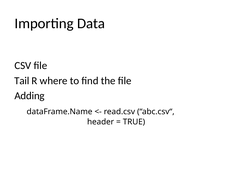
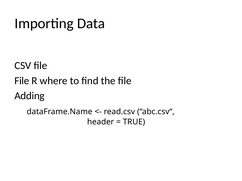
Tail: Tail -> File (22, 81)
